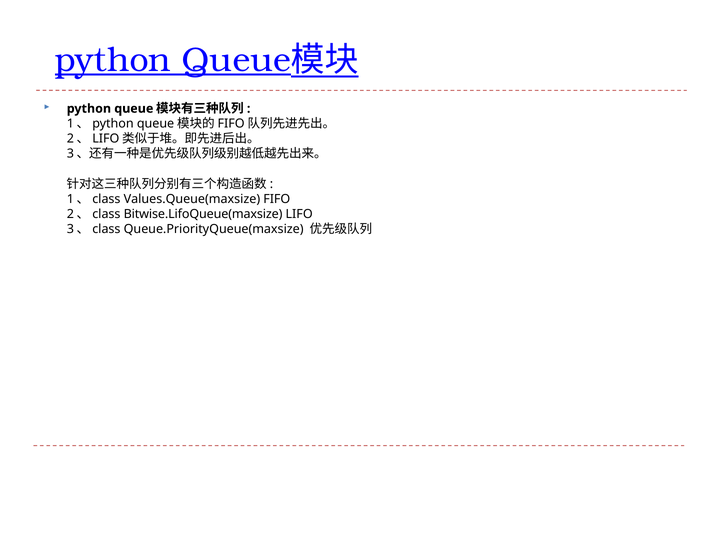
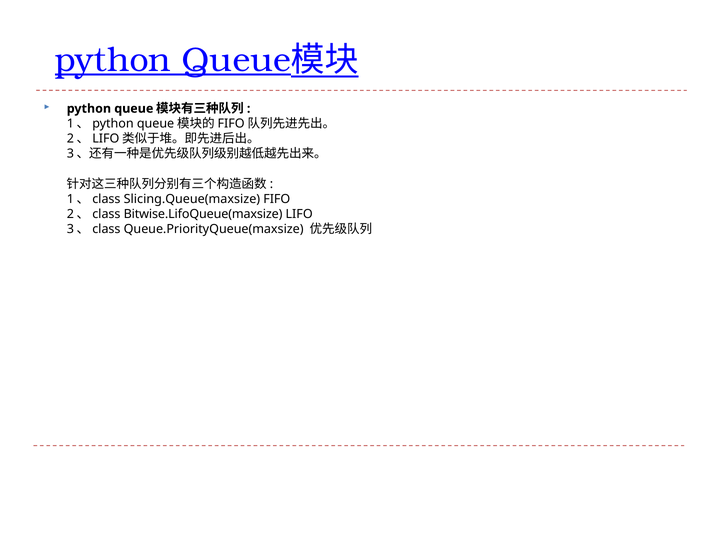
Values.Queue(maxsize: Values.Queue(maxsize -> Slicing.Queue(maxsize (192, 199)
